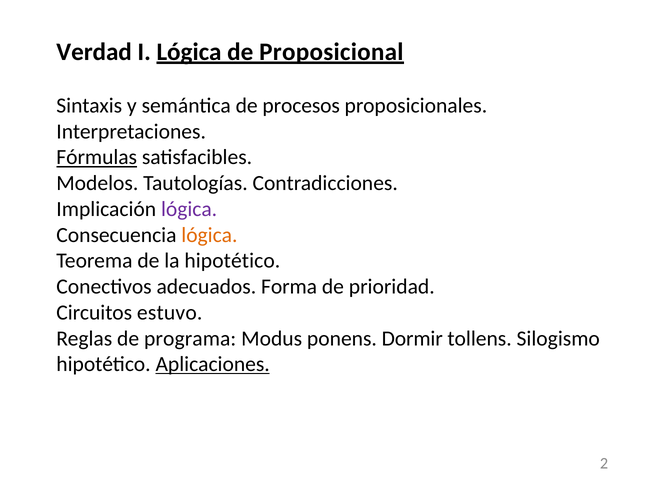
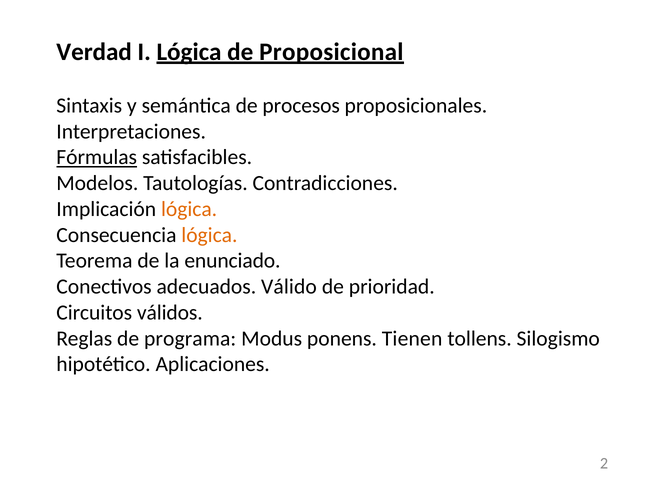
lógica colour: purple -> orange (189, 209)
la hipotético: hipotético -> enunciado (232, 261)
Forma: Forma -> Válido (289, 287)
estuvo: estuvo -> válidos (170, 313)
Dormir: Dormir -> Tienen (412, 339)
Aplicaciones underline: present -> none (213, 364)
